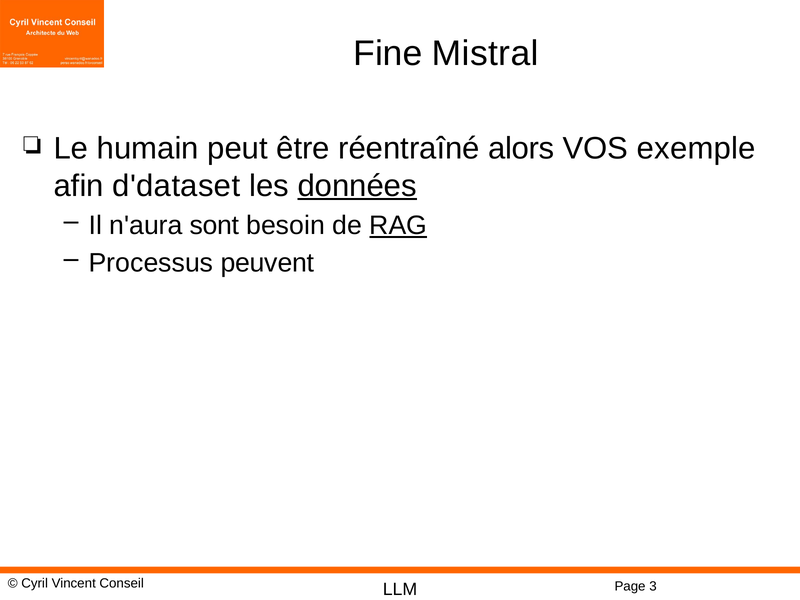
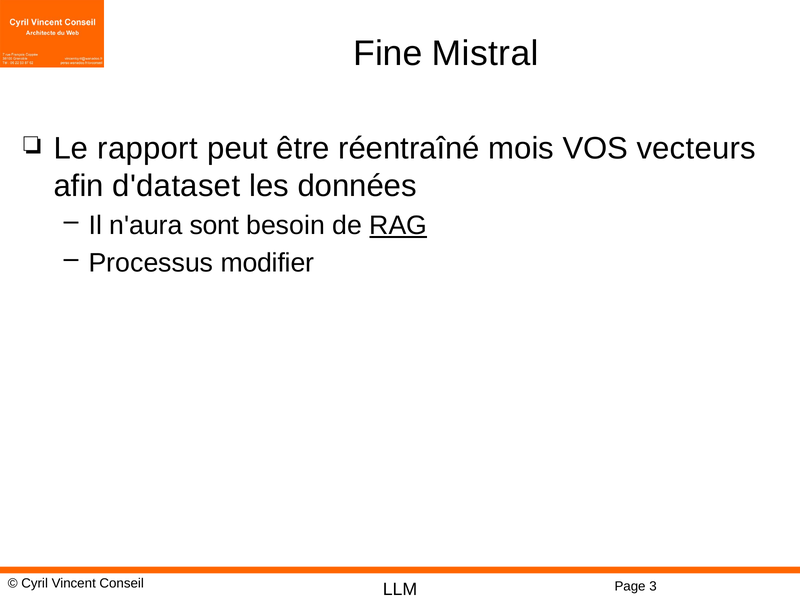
humain: humain -> rapport (148, 148)
alors: alors -> mois (521, 148)
exemple: exemple -> vecteurs (696, 148)
données underline: present -> none (357, 186)
peuvent: peuvent -> modifier (267, 263)
